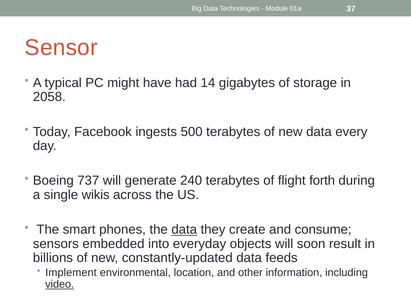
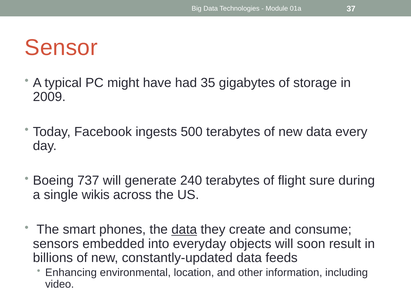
14: 14 -> 35 (208, 83)
2058: 2058 -> 2009 (49, 97)
forth: forth -> sure (322, 181)
Implement: Implement -> Enhancing (71, 273)
video underline: present -> none (60, 285)
